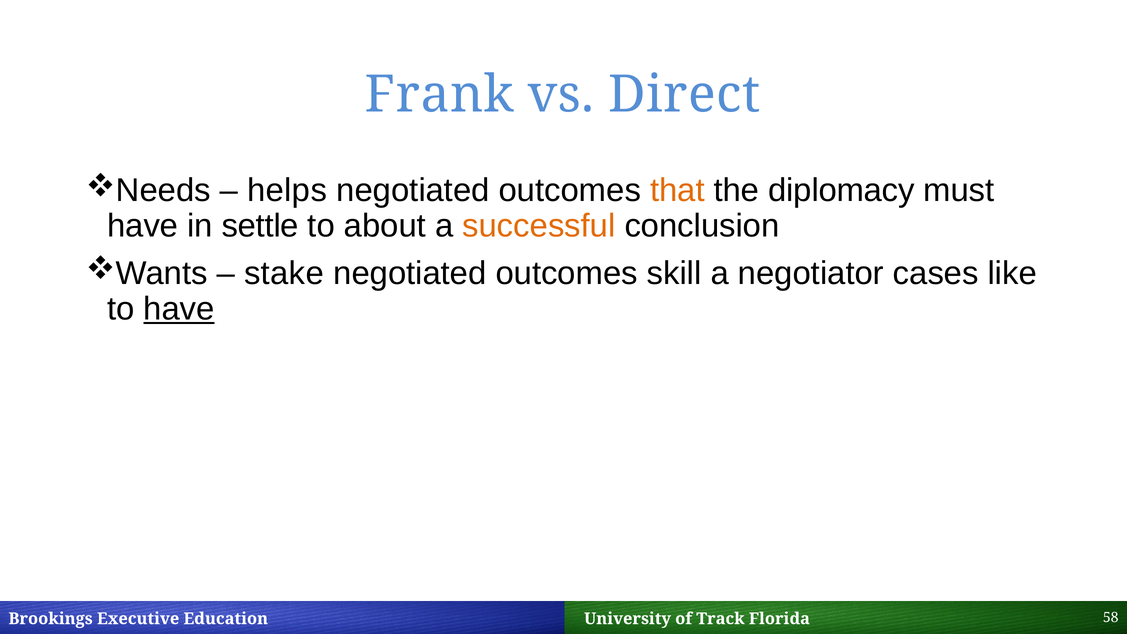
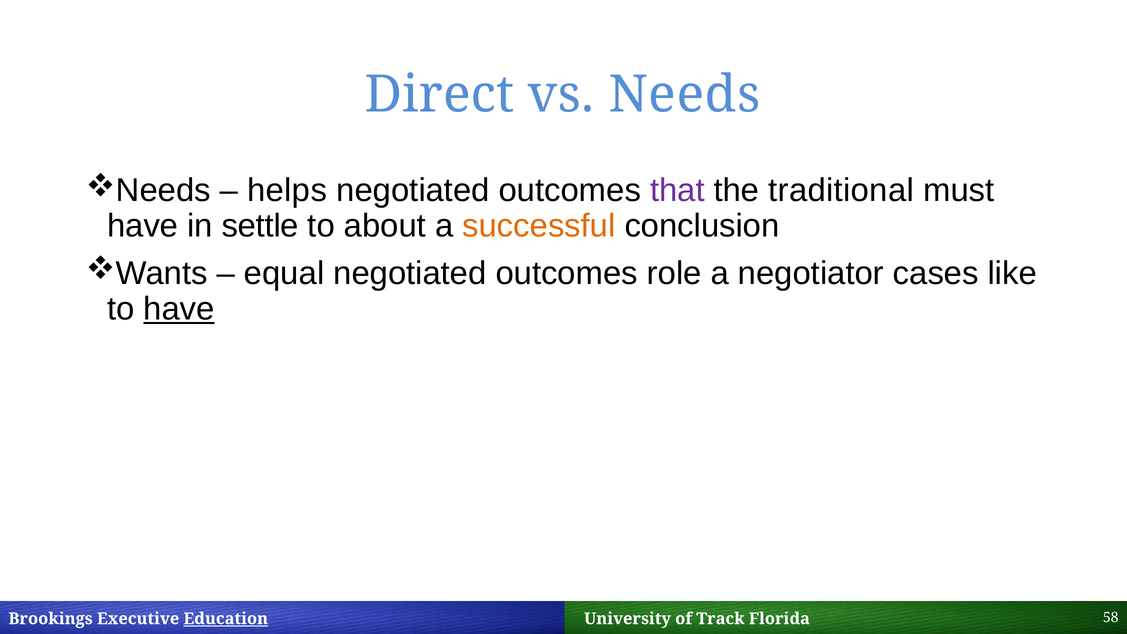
Frank: Frank -> Direct (440, 95)
Direct: Direct -> Needs (684, 95)
that colour: orange -> purple (677, 191)
diplomacy: diplomacy -> traditional (841, 191)
stake: stake -> equal (284, 273)
skill: skill -> role (674, 273)
Education underline: none -> present (226, 619)
